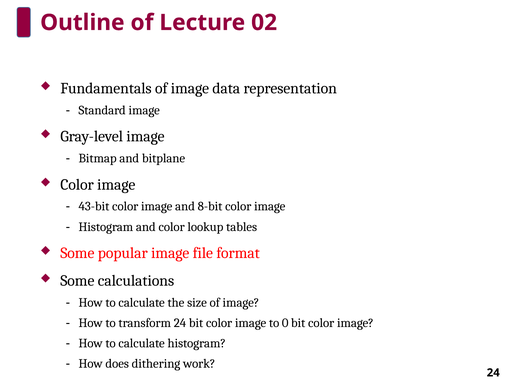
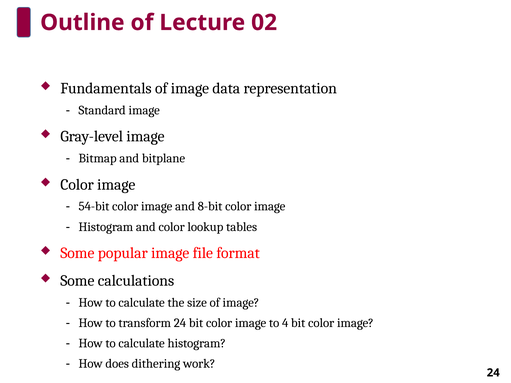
43-bit: 43-bit -> 54-bit (94, 207)
0: 0 -> 4 (285, 323)
